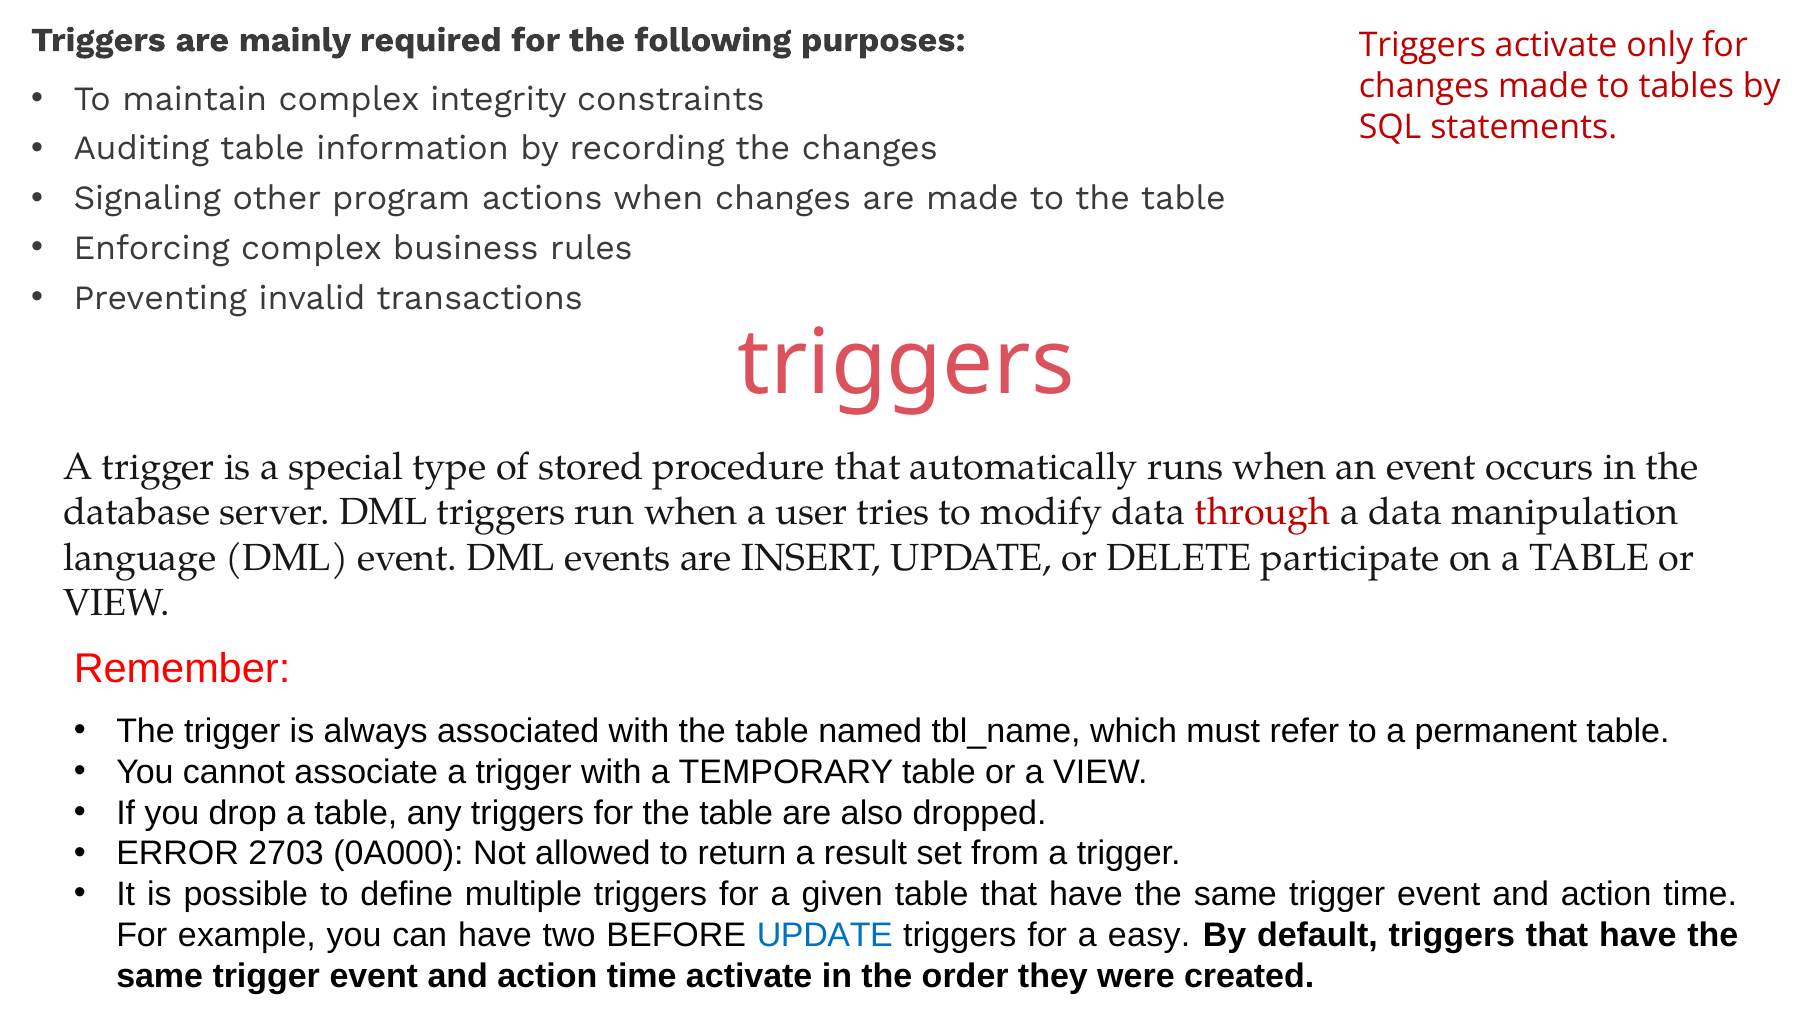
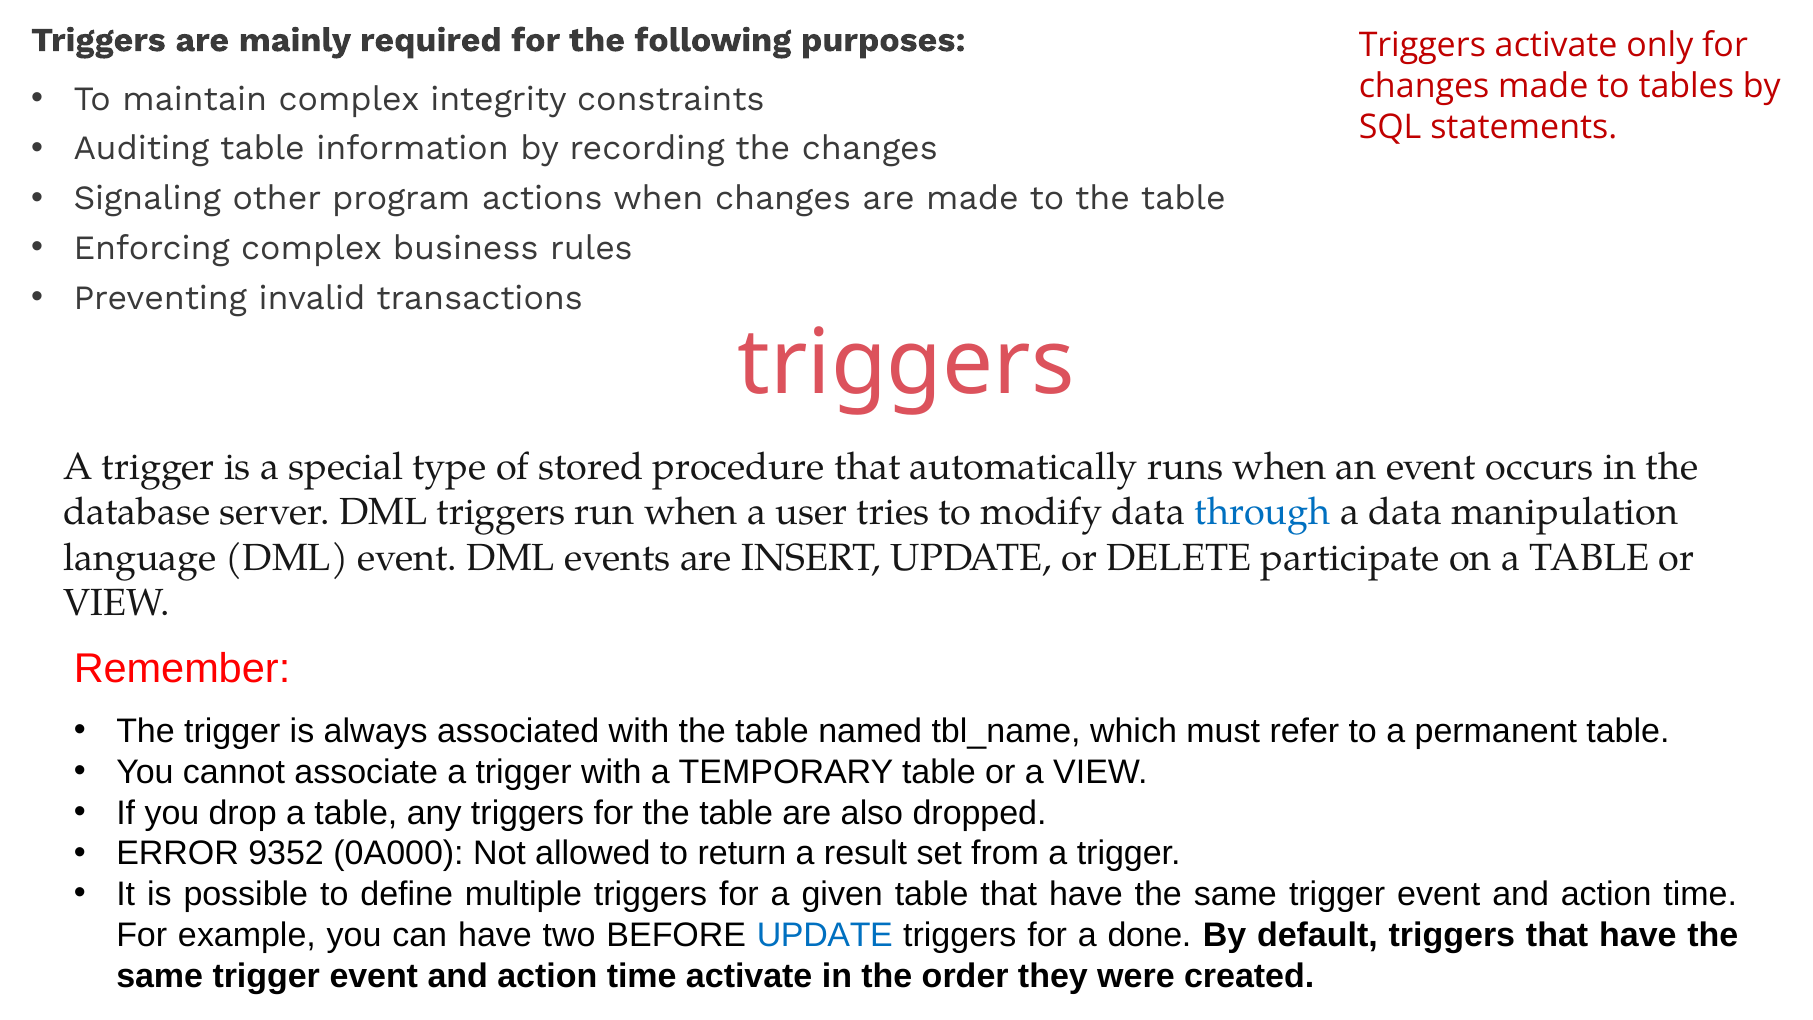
through colour: red -> blue (1263, 512)
2703: 2703 -> 9352 (286, 853)
easy: easy -> done (1149, 935)
